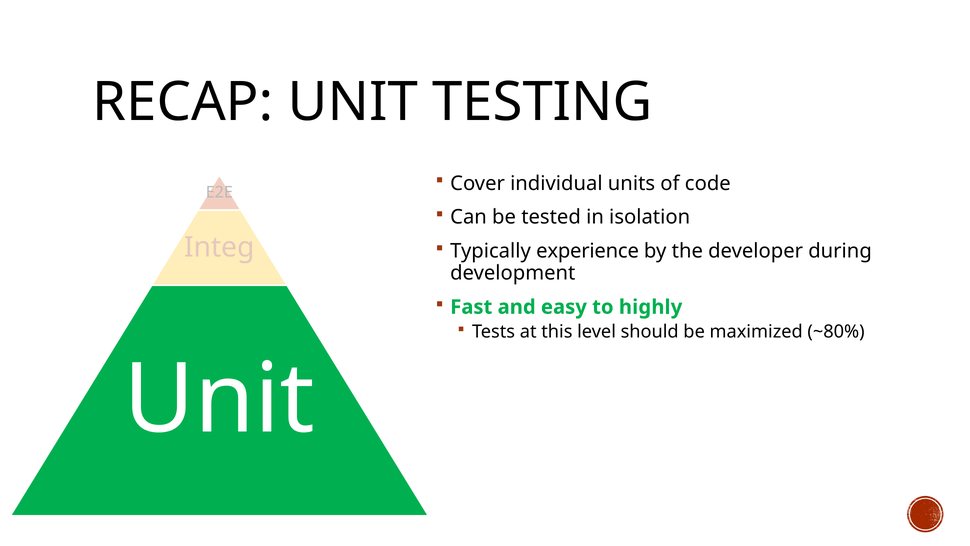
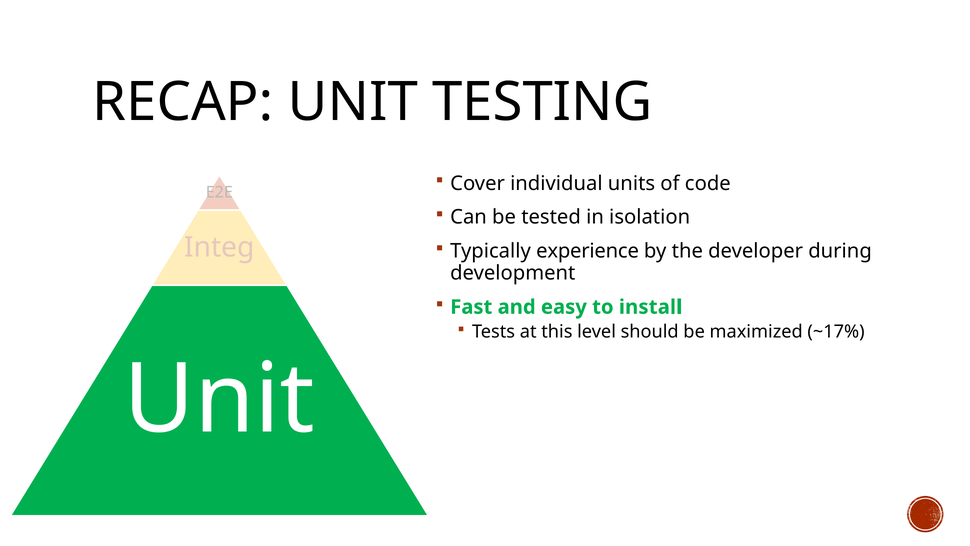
highly: highly -> install (651, 307)
~80%: ~80% -> ~17% (836, 332)
